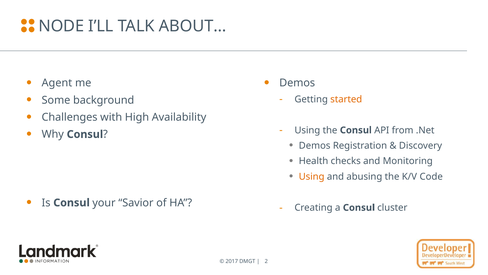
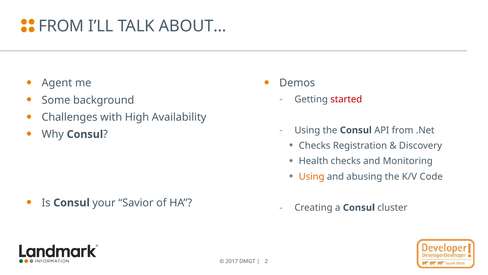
NODE: NODE -> FROM (61, 26)
started colour: orange -> red (346, 99)
Demos: Demos -> Checks (315, 145)
